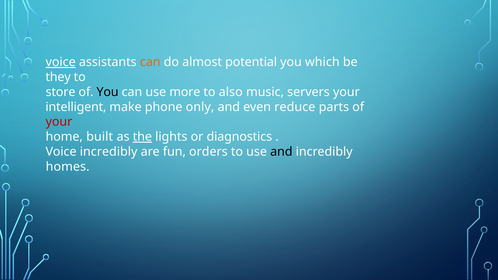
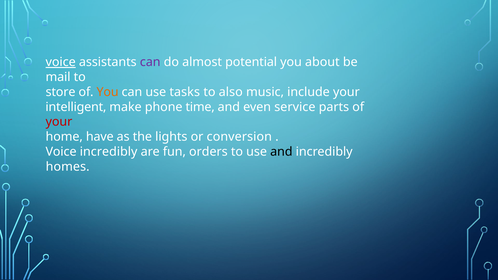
can colour: orange -> purple (150, 62)
which: which -> about (322, 62)
they: they -> mail (58, 77)
You colour: black -> orange (108, 92)
more: more -> tasks (185, 92)
servers: servers -> include (308, 92)
only: only -> time (200, 107)
reduce: reduce -> service (295, 107)
built: built -> have (100, 137)
the underline: present -> none (142, 137)
diagnostics: diagnostics -> conversion (239, 137)
